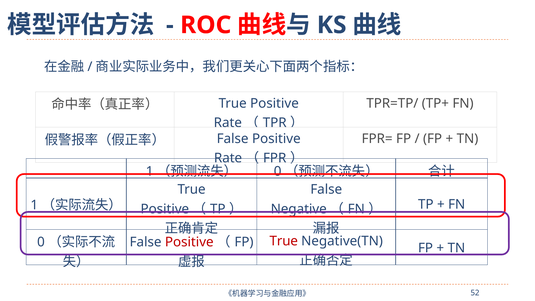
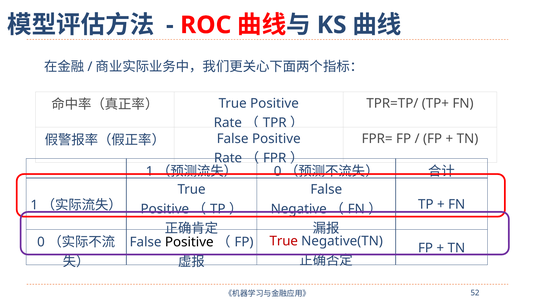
Positive colour: red -> black (189, 242)
